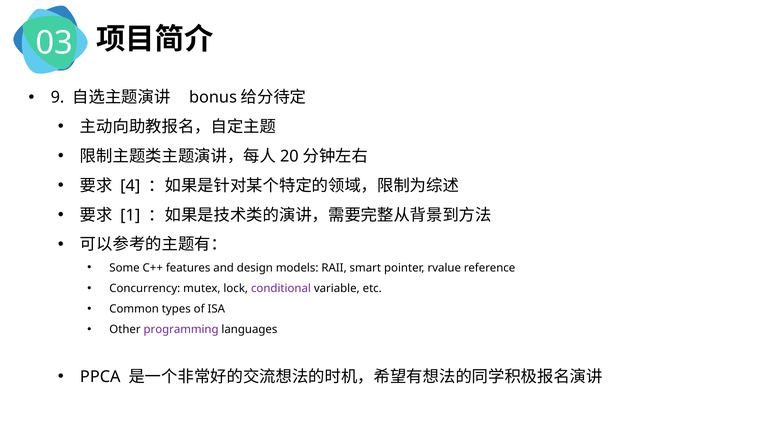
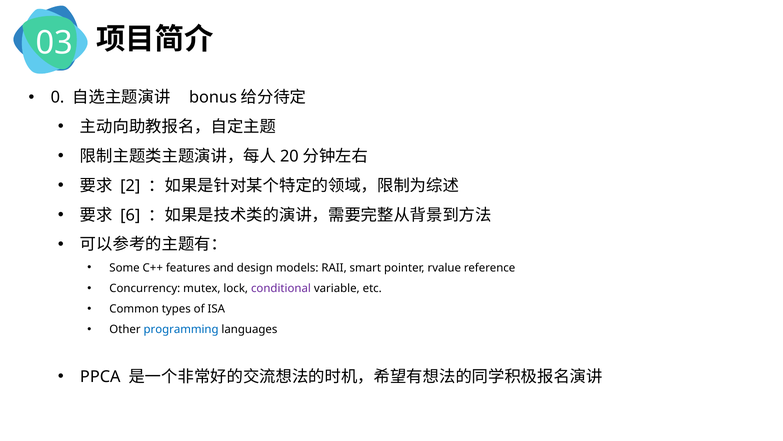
9: 9 -> 0 (57, 97)
4: 4 -> 2 (130, 186)
1: 1 -> 6 (130, 215)
programming colour: purple -> blue (181, 329)
